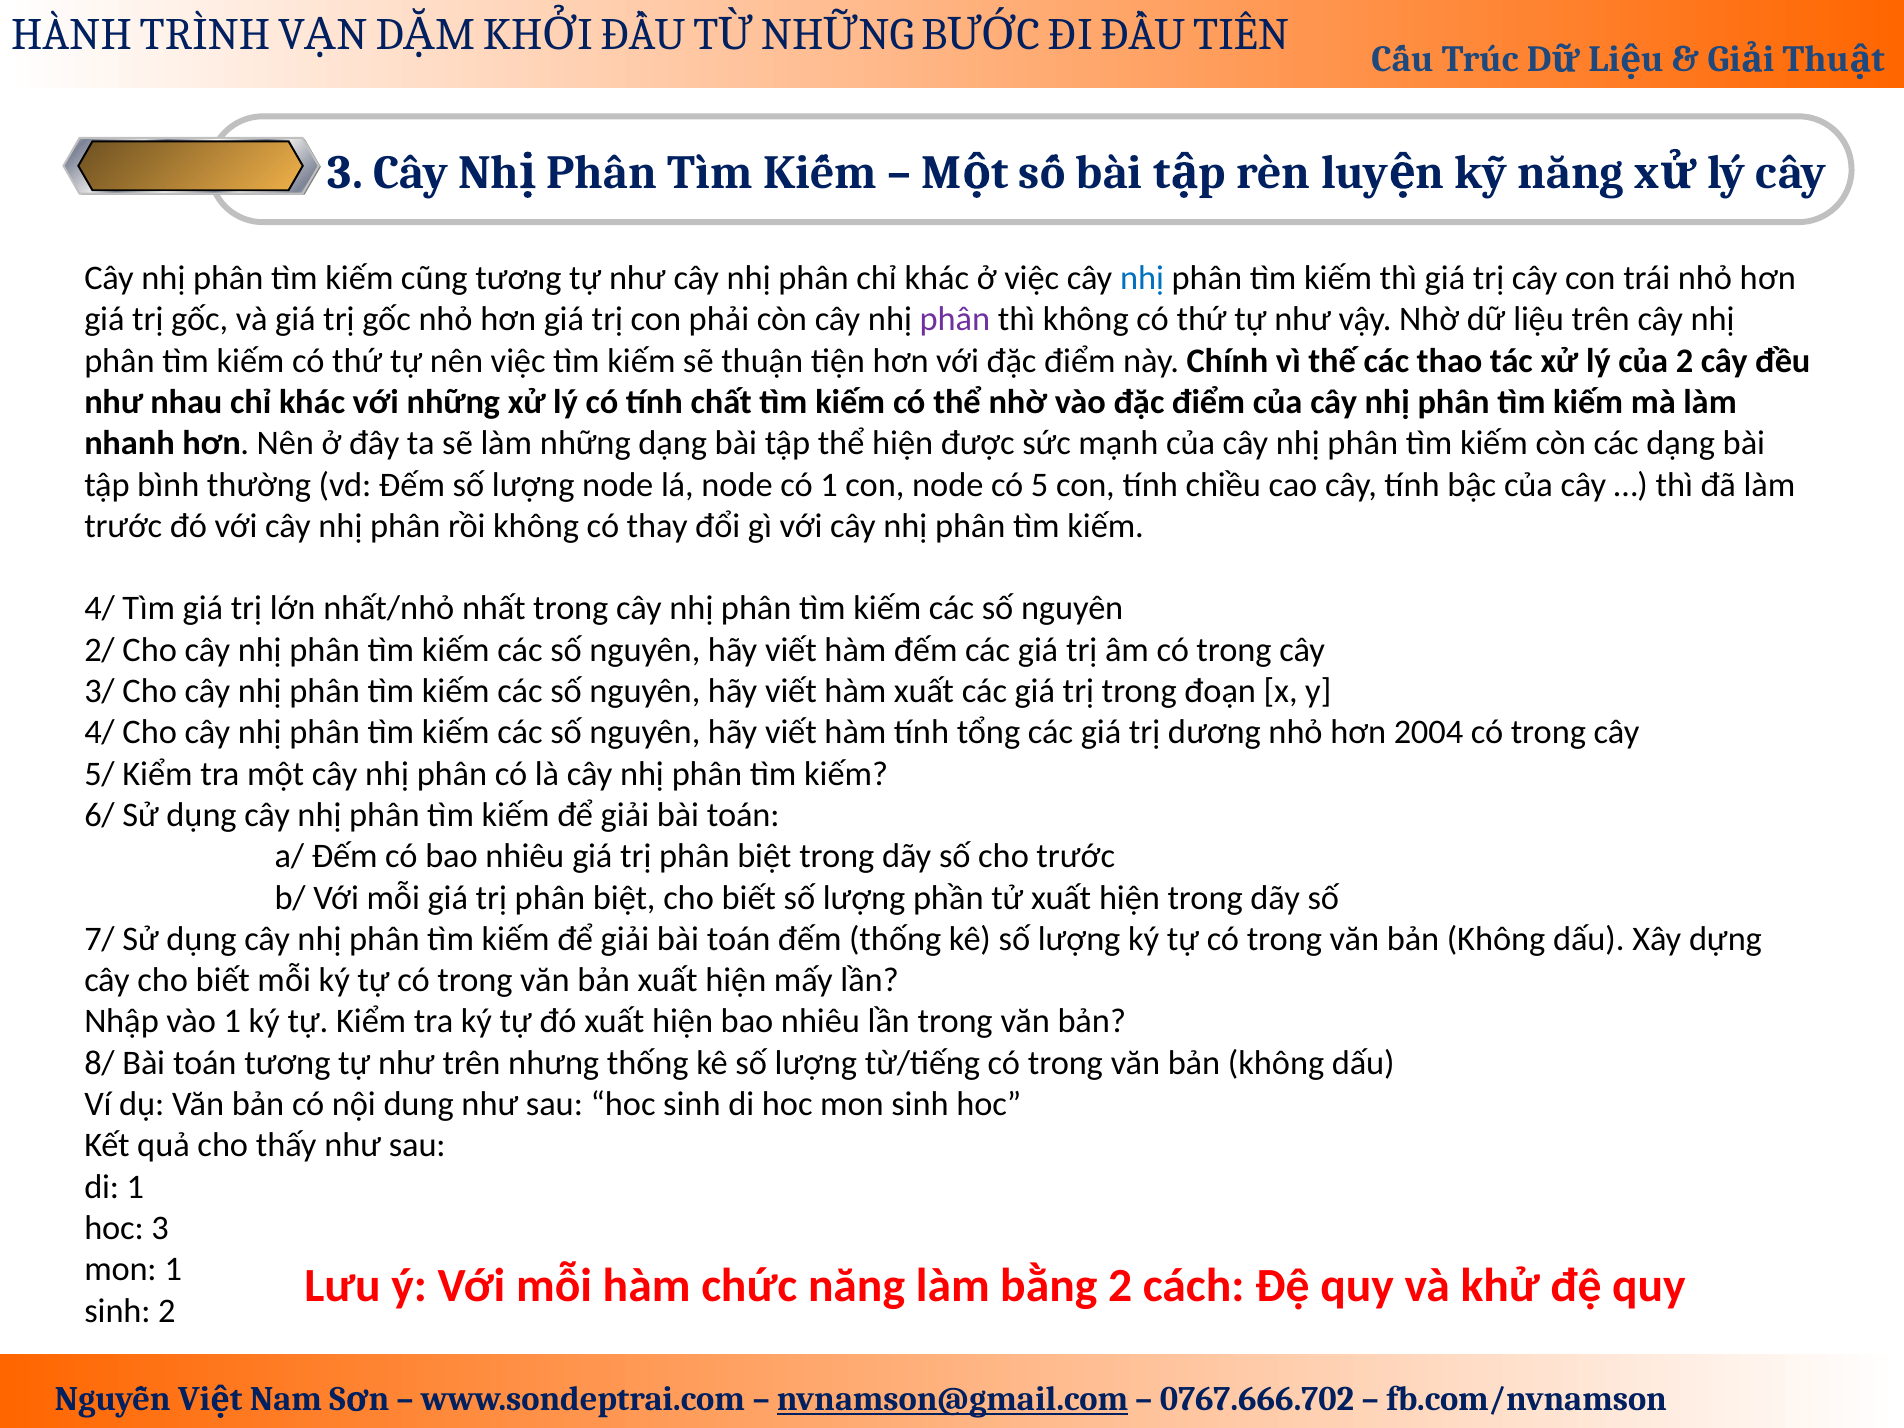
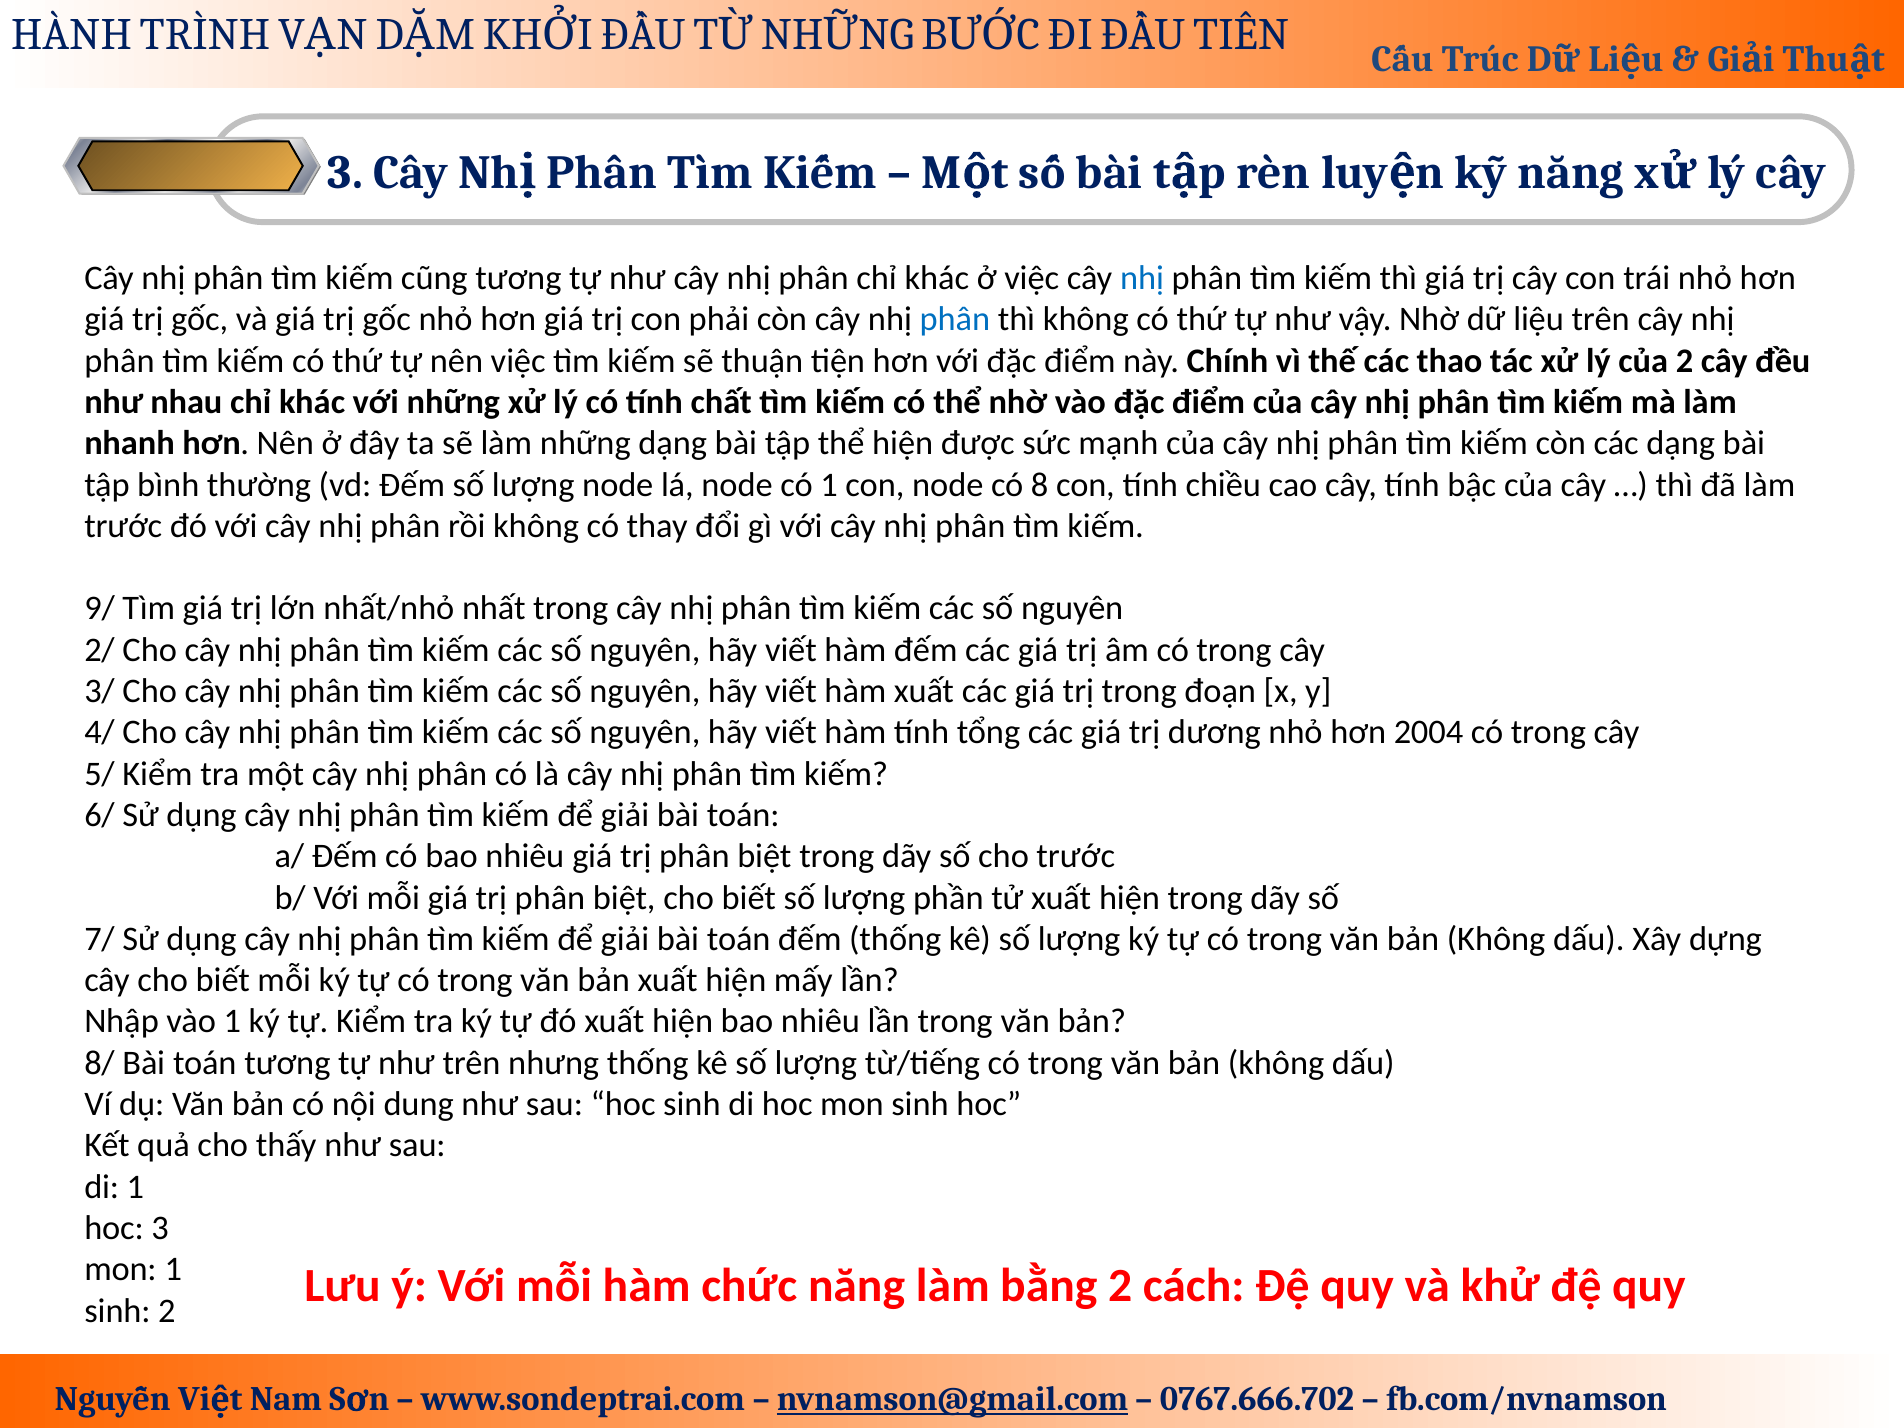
phân colour: purple -> blue (955, 319)
5: 5 -> 8 (1040, 485)
4/: 4/ -> 9/ (100, 609)
